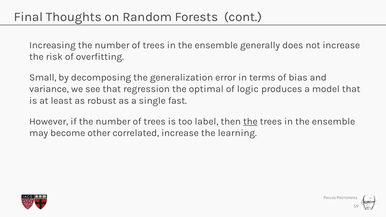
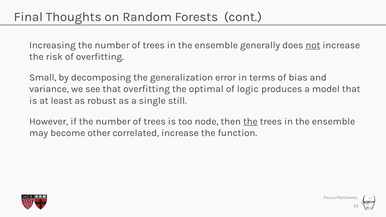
not underline: none -> present (313, 45)
that regression: regression -> overfitting (147, 89)
fast: fast -> still (177, 101)
label: label -> node (207, 121)
learning: learning -> function (237, 133)
